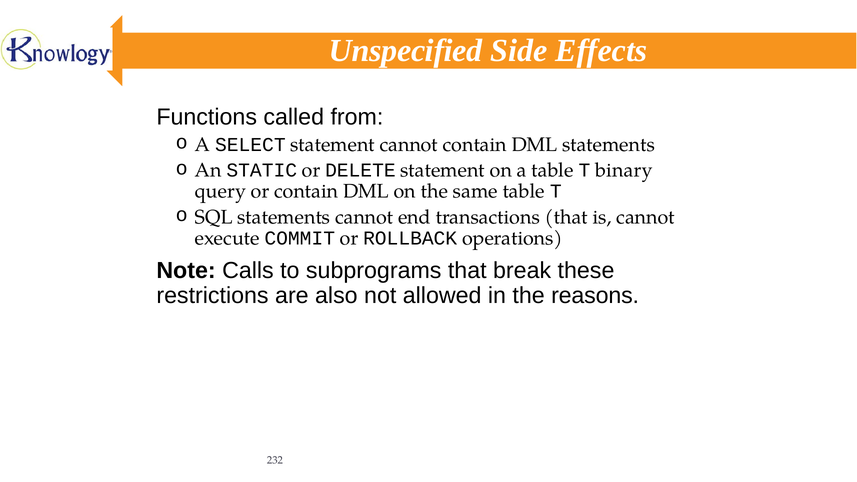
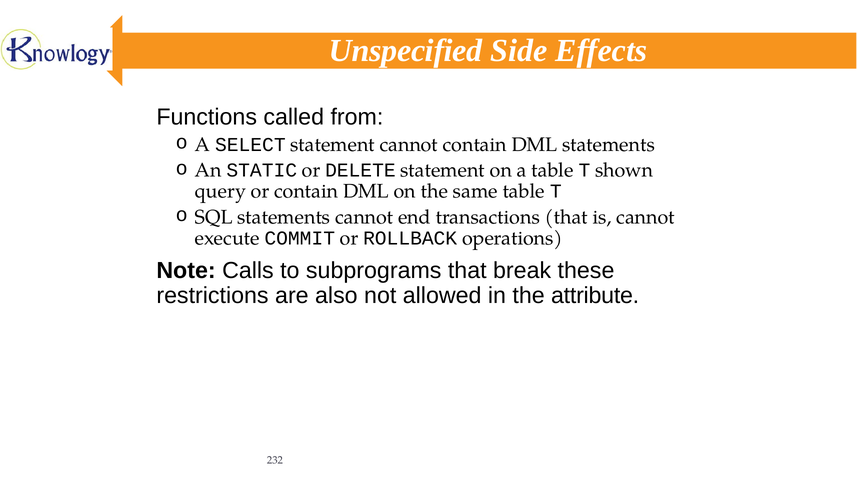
binary: binary -> shown (624, 170)
reasons: reasons -> attribute (595, 295)
